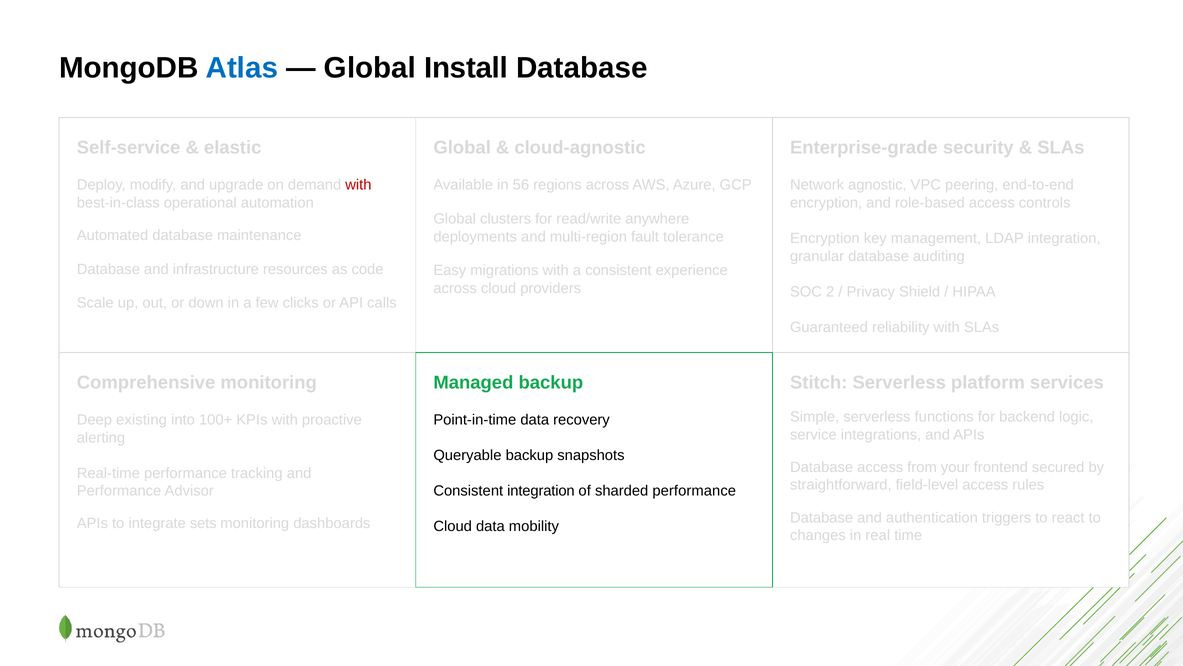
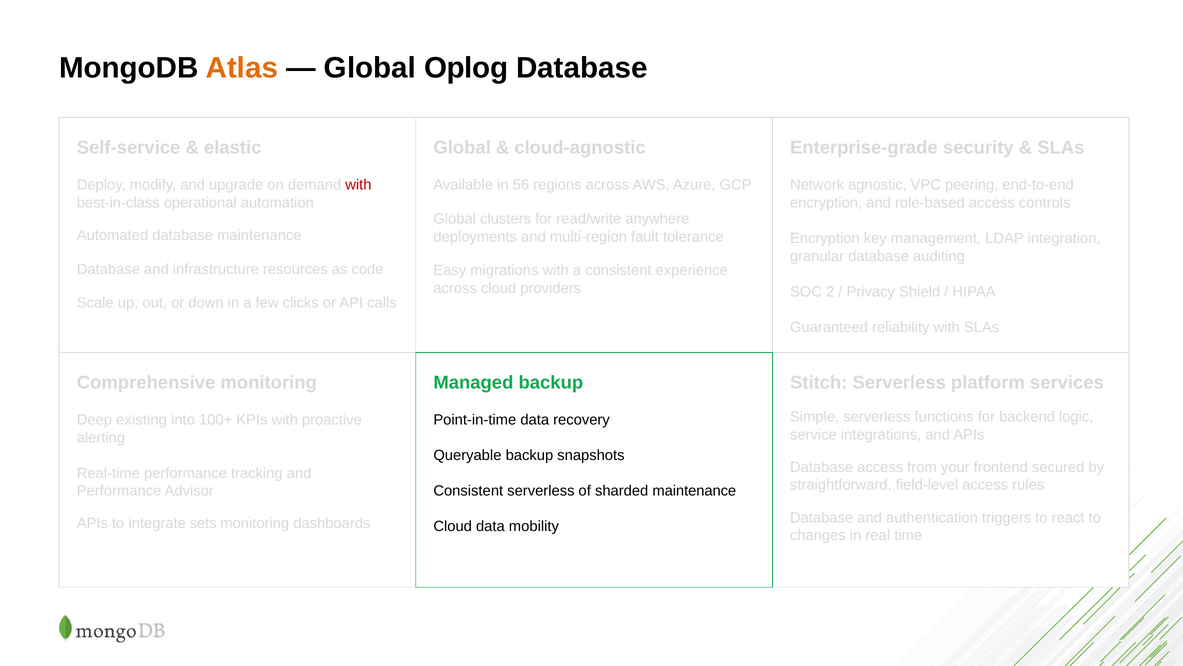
Atlas colour: blue -> orange (242, 68)
Install: Install -> Oplog (466, 68)
Consistent integration: integration -> serverless (541, 491)
sharded performance: performance -> maintenance (694, 491)
